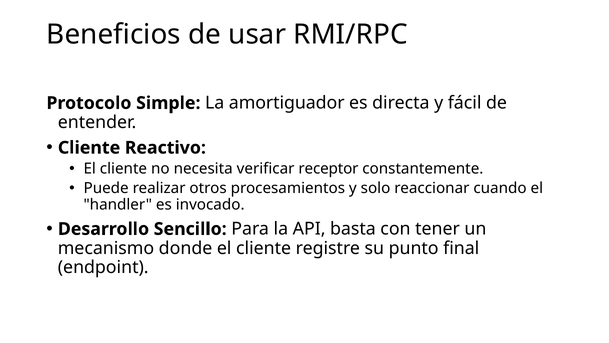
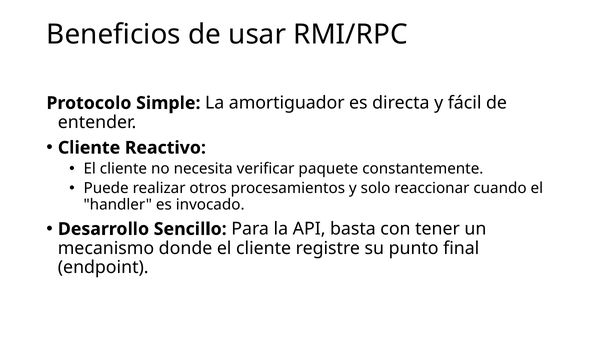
receptor: receptor -> paquete (328, 169)
